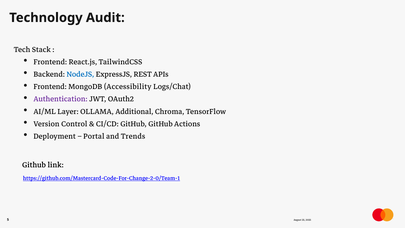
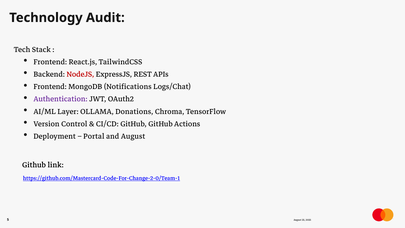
NodeJS colour: blue -> red (80, 73)
Accessibility: Accessibility -> Notifications (128, 86)
Additional: Additional -> Donations (134, 111)
and Trends: Trends -> August (133, 135)
